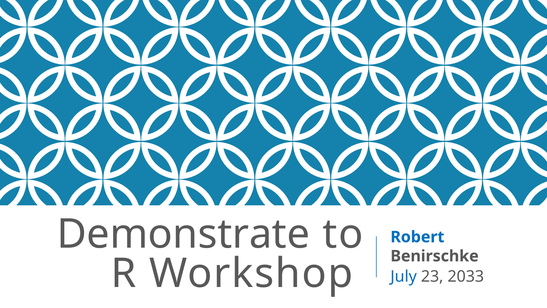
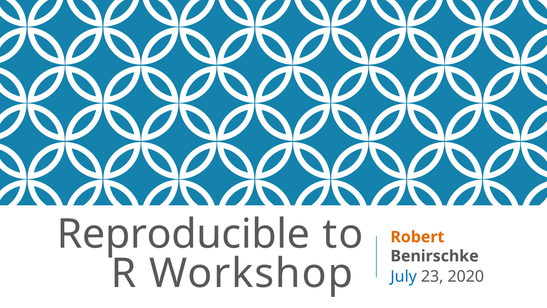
Demonstrate: Demonstrate -> Reproducible (183, 234)
Robert colour: blue -> orange (417, 237)
2033: 2033 -> 2020 (466, 276)
